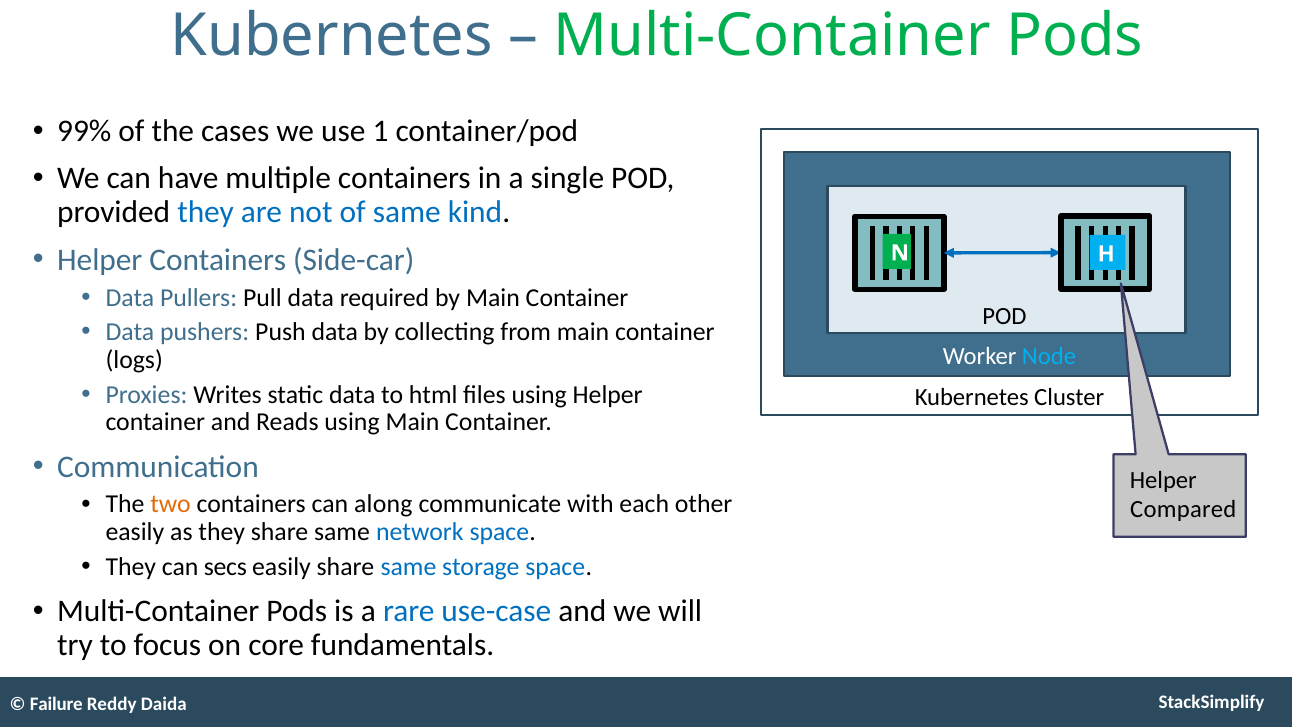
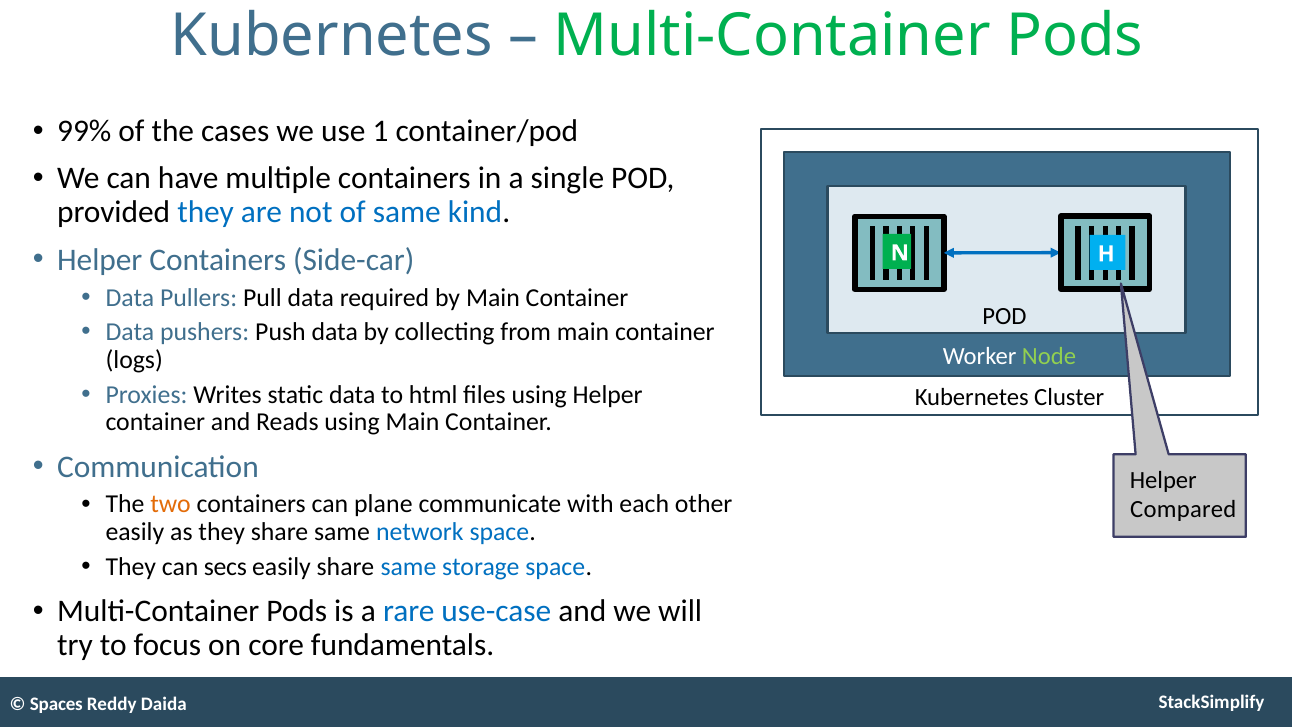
Node colour: light blue -> light green (1049, 356)
along: along -> plane (383, 504)
Failure: Failure -> Spaces (56, 704)
